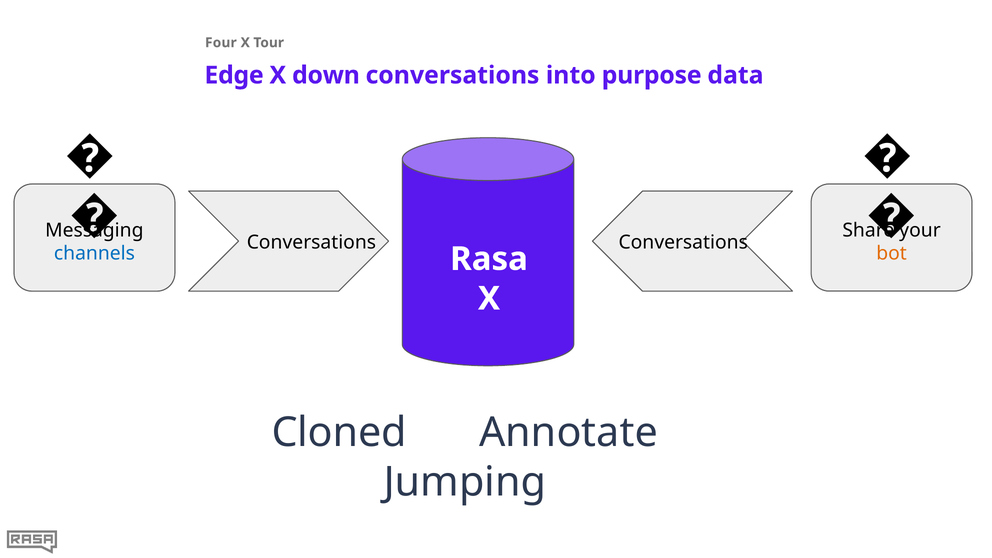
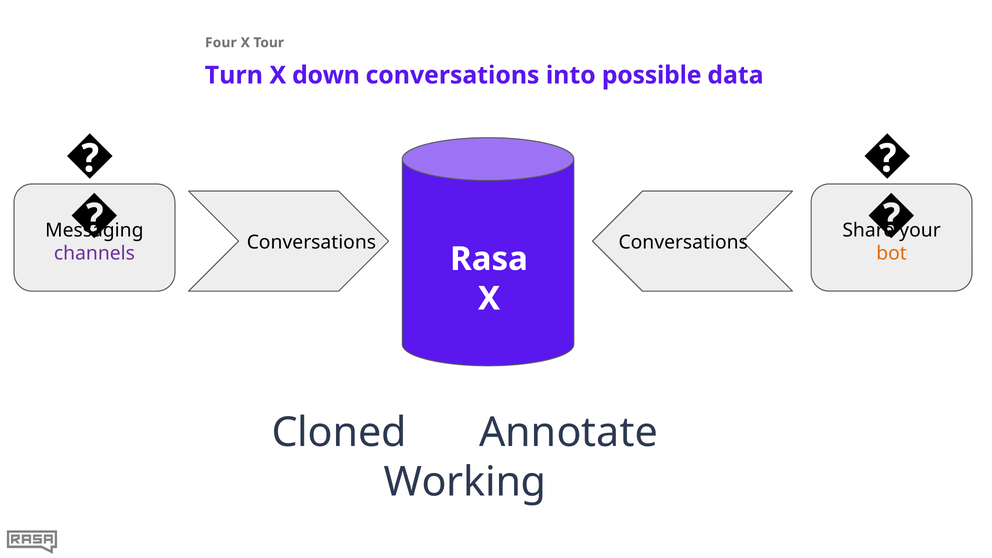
Edge: Edge -> Turn (234, 75)
purpose: purpose -> possible (652, 75)
channels colour: blue -> purple (94, 253)
Jumping: Jumping -> Working (465, 482)
